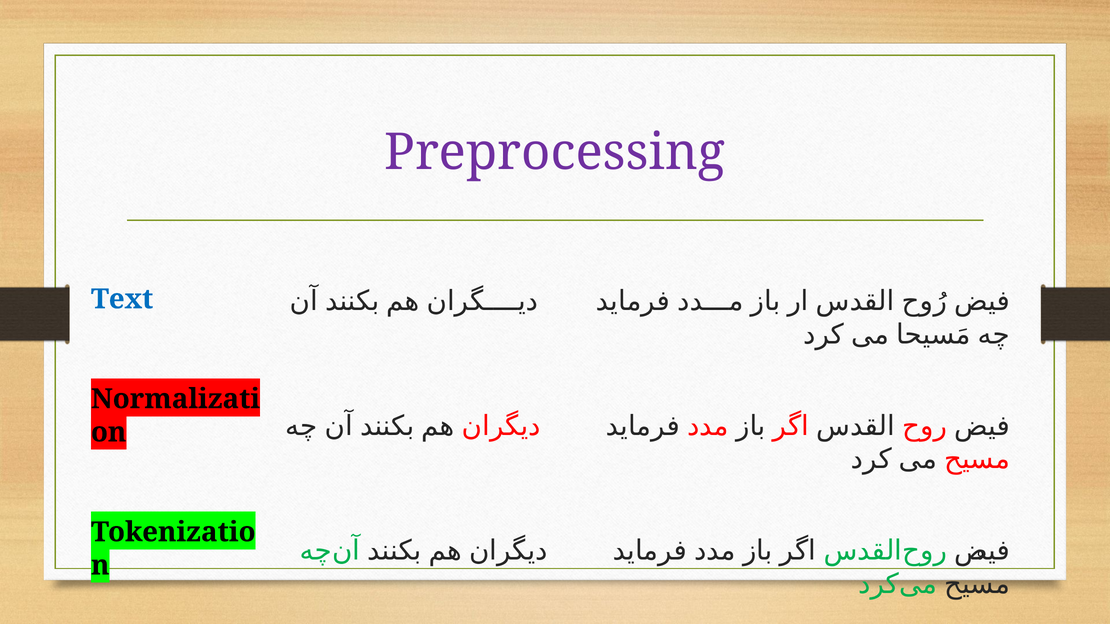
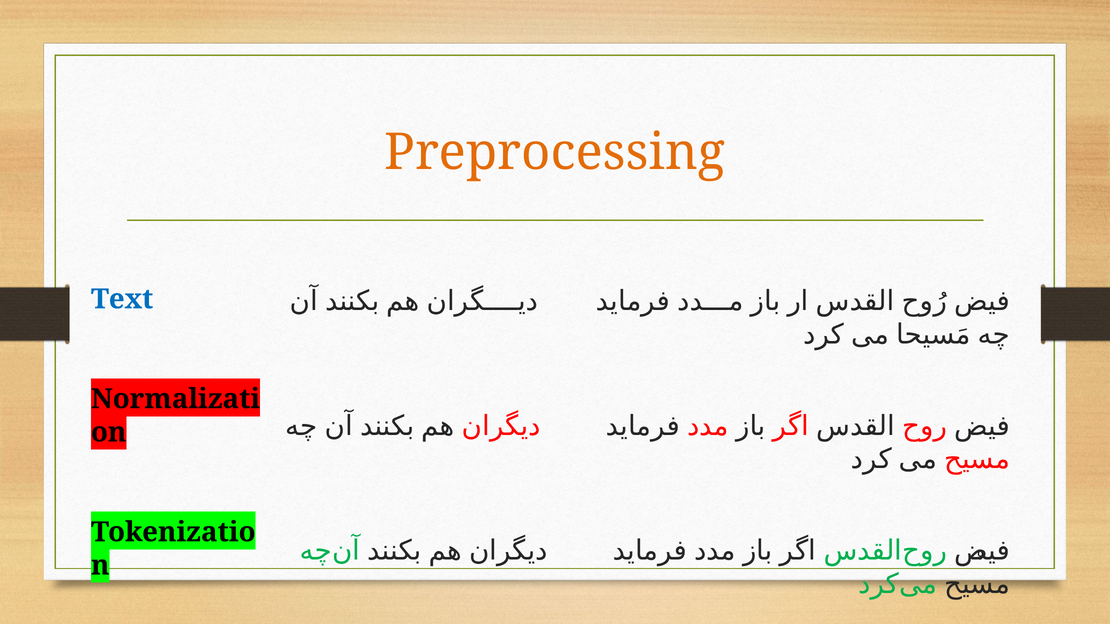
Preprocessing colour: purple -> orange (555, 153)
